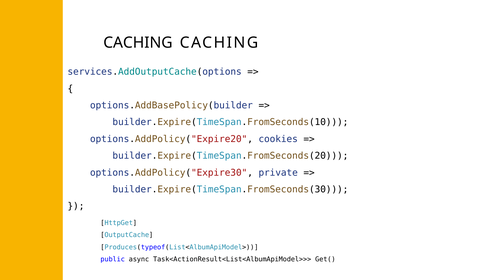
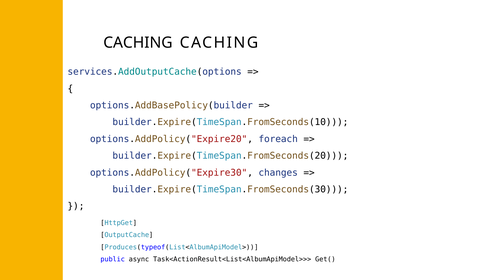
cookies: cookies -> foreach (278, 139)
private: private -> changes (278, 173)
